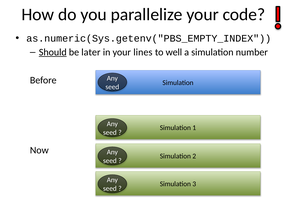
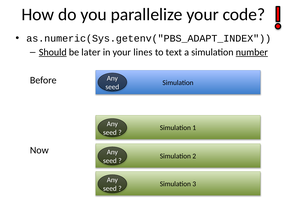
as.numeric(Sys.getenv("PBS_EMPTY_INDEX: as.numeric(Sys.getenv("PBS_EMPTY_INDEX -> as.numeric(Sys.getenv("PBS_ADAPT_INDEX (149, 38)
well: well -> text (174, 52)
number underline: none -> present (252, 52)
